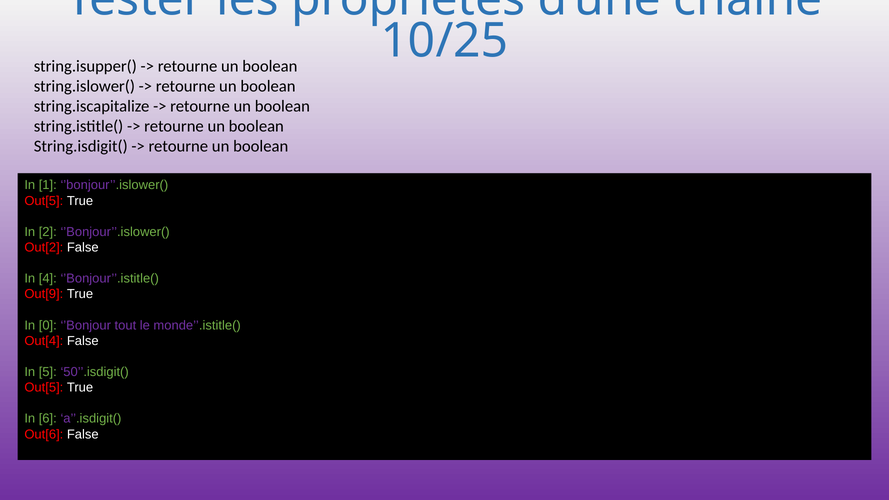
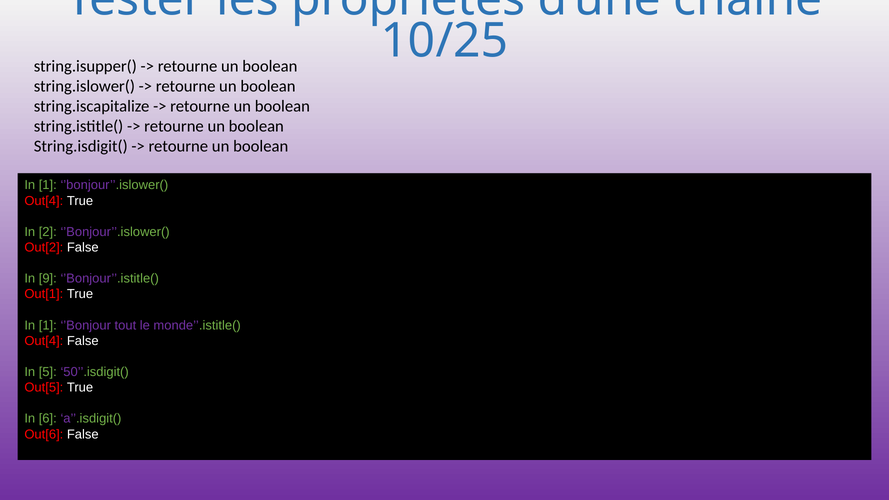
Out[5: Out[5 -> Out[4 (44, 201)
4: 4 -> 9 (48, 279)
Out[9: Out[9 -> Out[1 (44, 294)
0: 0 -> 1 (48, 325)
